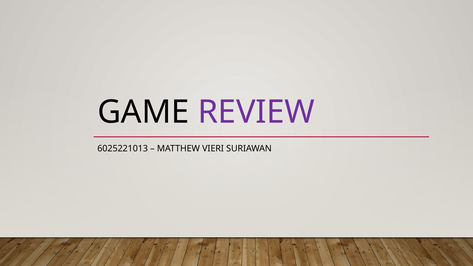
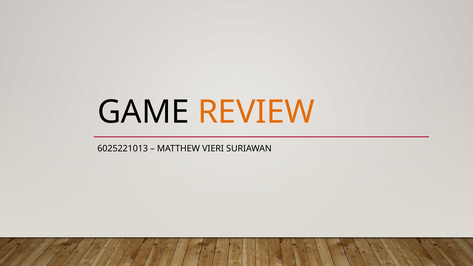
REVIEW colour: purple -> orange (256, 112)
